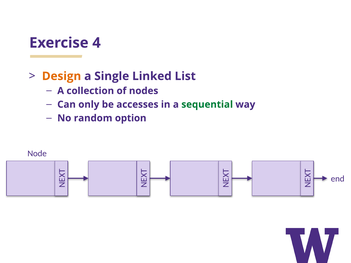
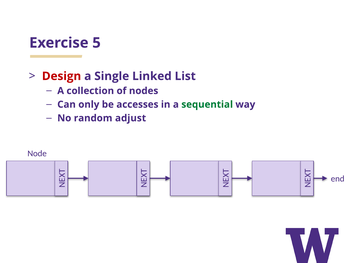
4: 4 -> 5 (97, 43)
Design colour: orange -> red (62, 76)
option: option -> adjust (131, 118)
